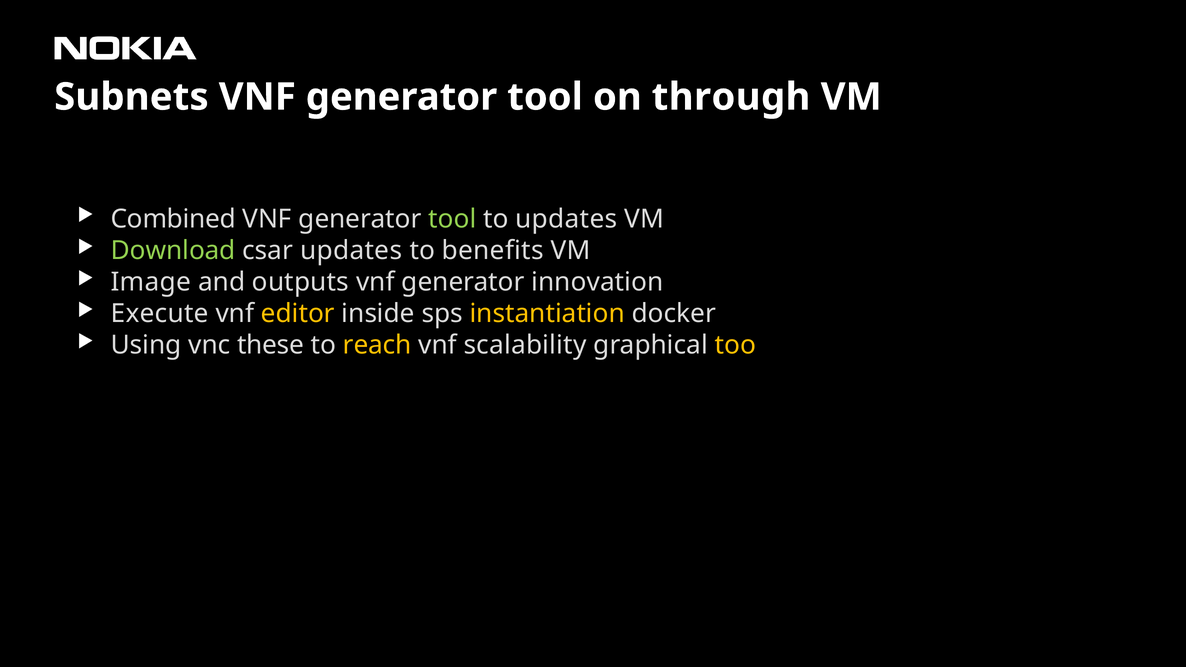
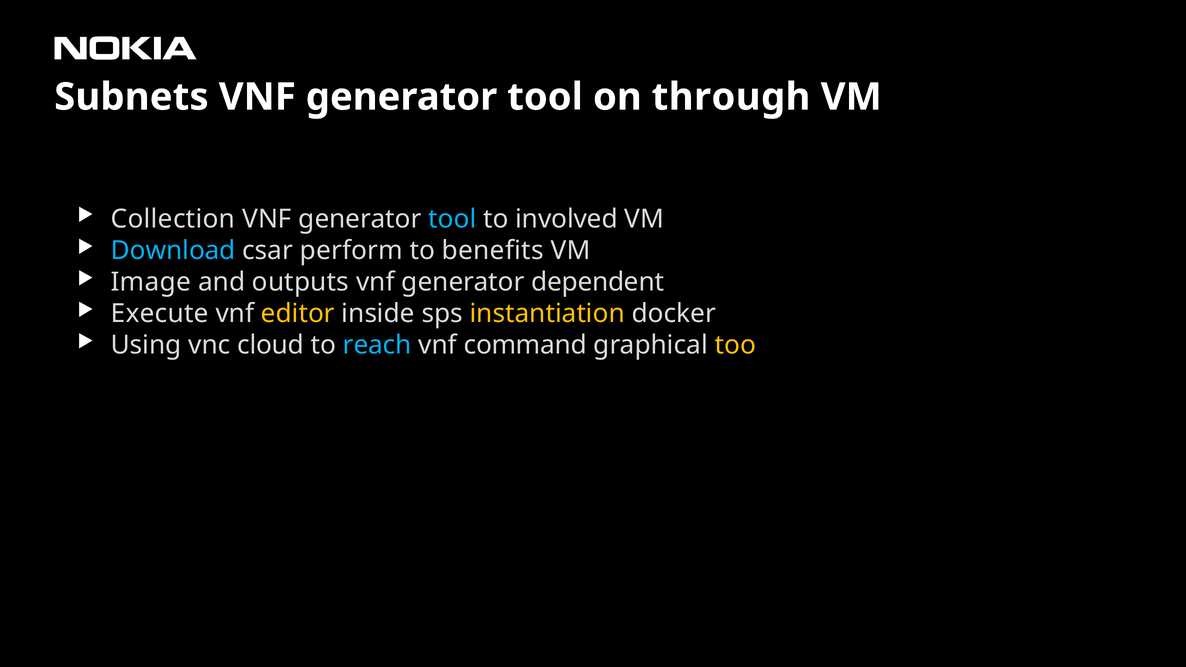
Combined: Combined -> Collection (173, 219)
tool colour: light green -> light blue (452, 219)
to updates: updates -> involved (567, 219)
Download colour: light green -> light blue (173, 251)
csar updates: updates -> perform (351, 251)
innovation: innovation -> dependent (598, 282)
these: these -> cloud (271, 345)
reach colour: yellow -> light blue (377, 345)
scalability: scalability -> command (525, 345)
